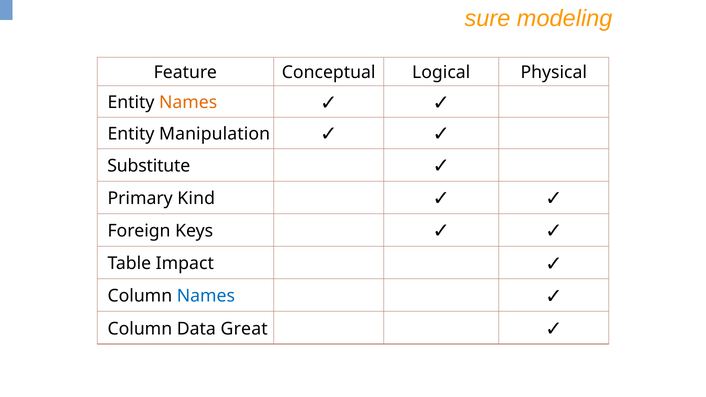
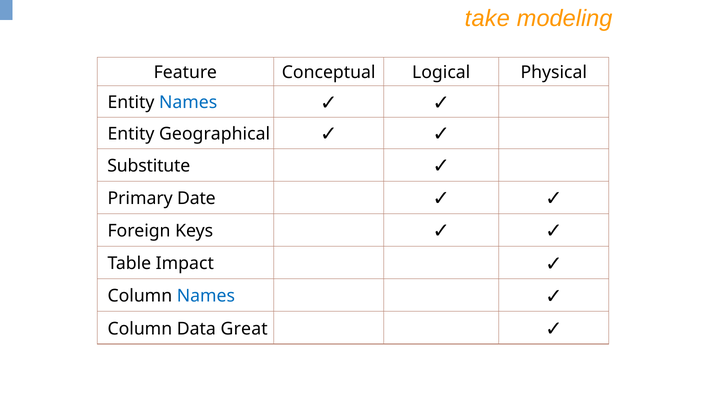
sure: sure -> take (487, 18)
Names colour: orange -> blue (188, 103)
Manipulation: Manipulation -> Geographical (215, 134)
Kind: Kind -> Date (196, 199)
